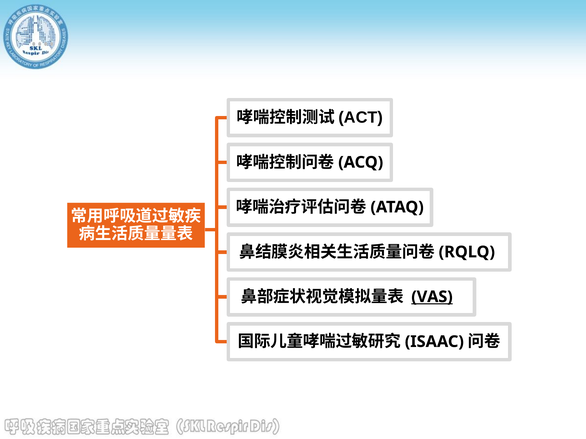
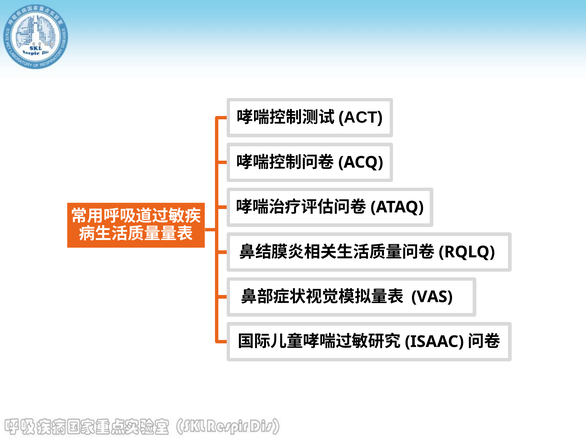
VAS underline: present -> none (432, 297)
